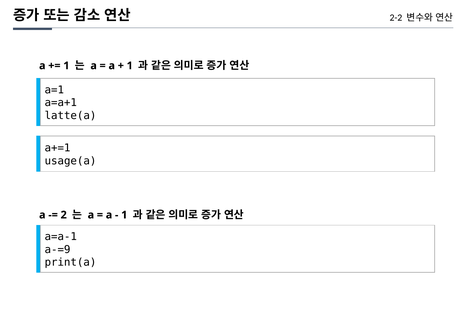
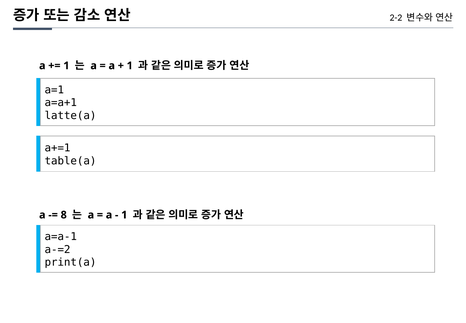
usage(a: usage(a -> table(a (70, 161)
2: 2 -> 8 (64, 215)
a-=9: a-=9 -> a-=2 (58, 249)
